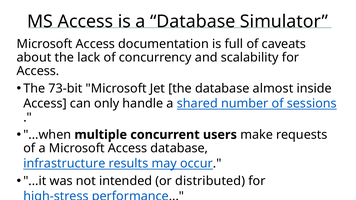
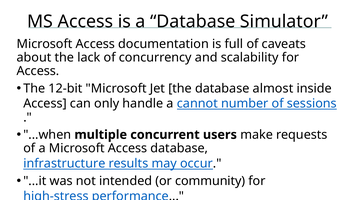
73-bit: 73-bit -> 12-bit (65, 88)
shared: shared -> cannot (197, 104)
distributed: distributed -> community (210, 181)
